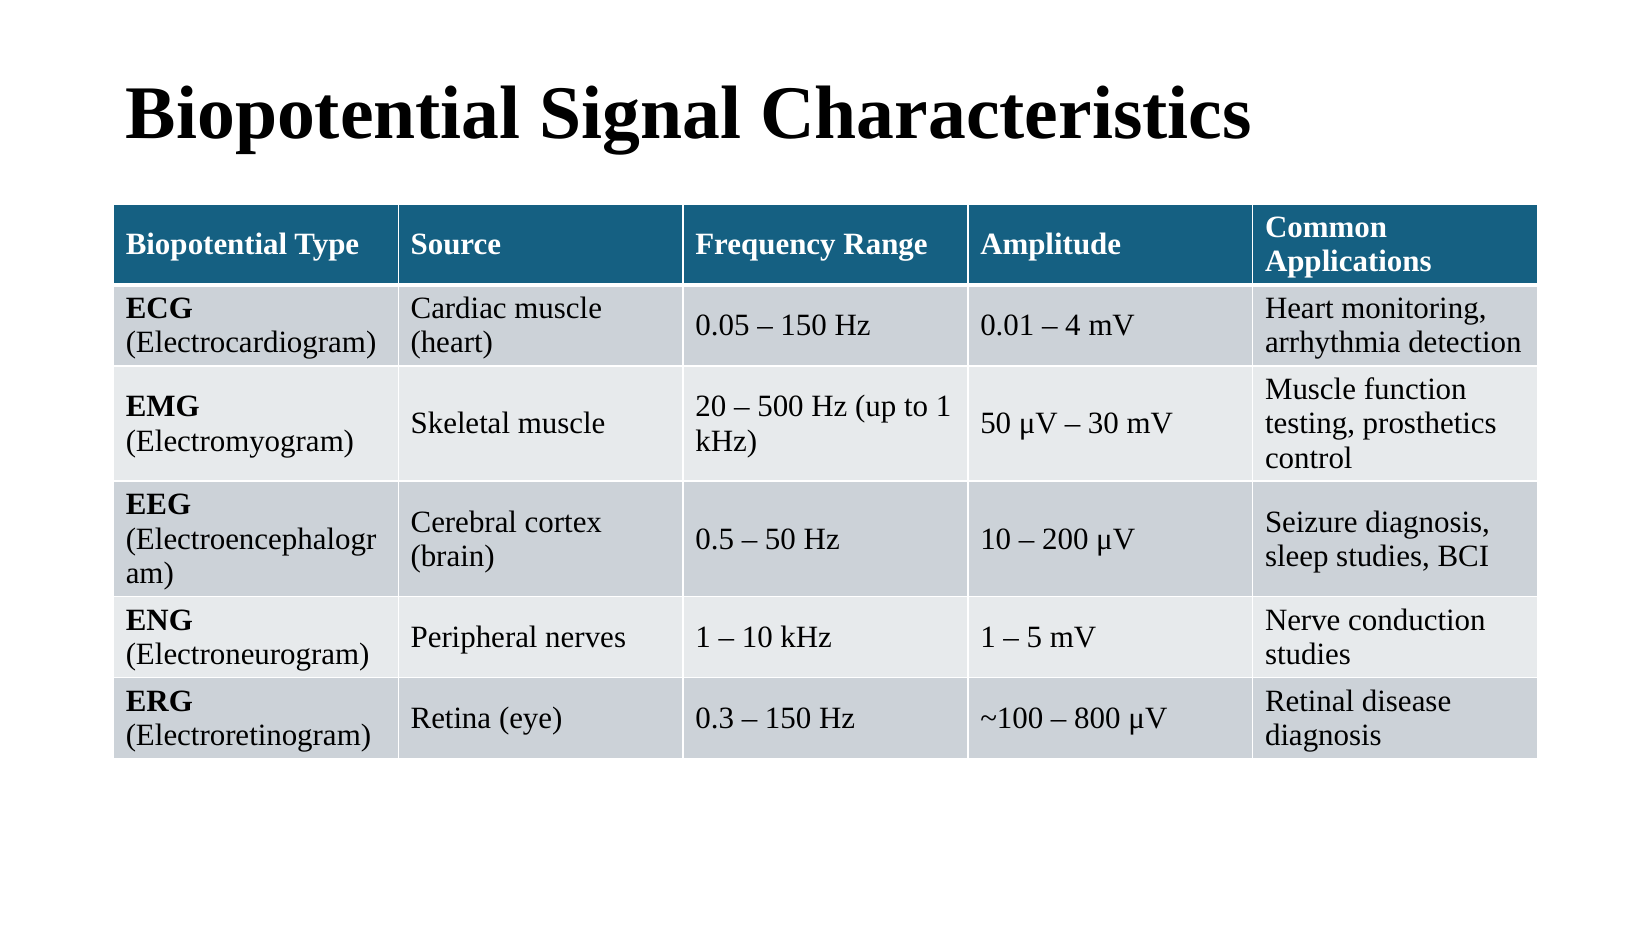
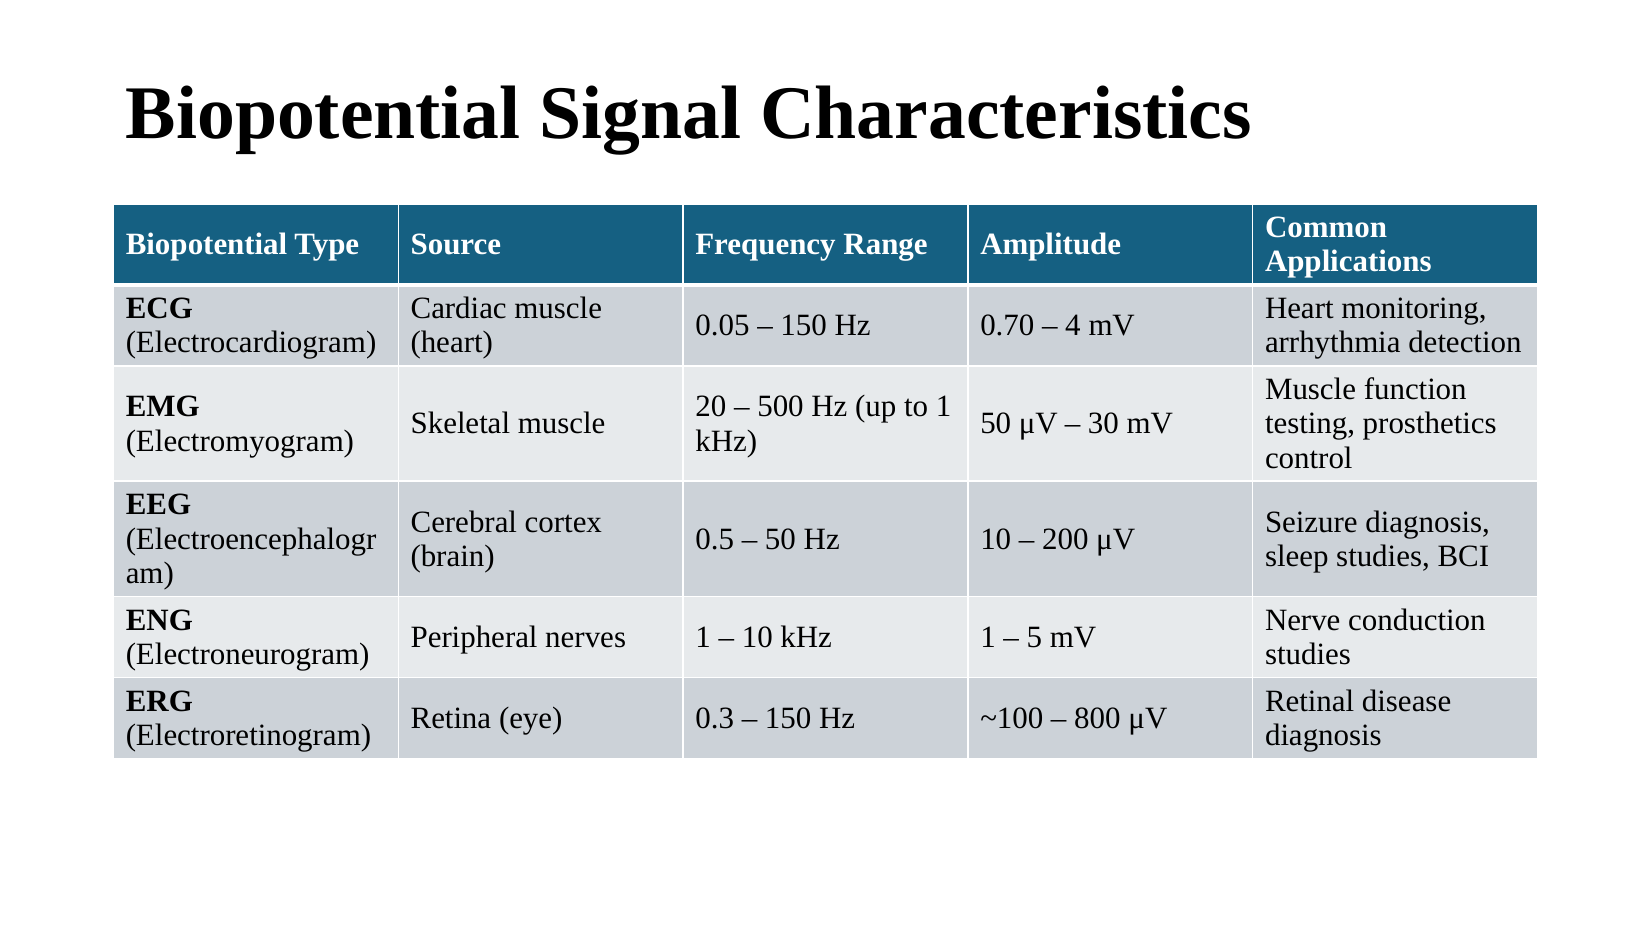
0.01: 0.01 -> 0.70 (1007, 326)
